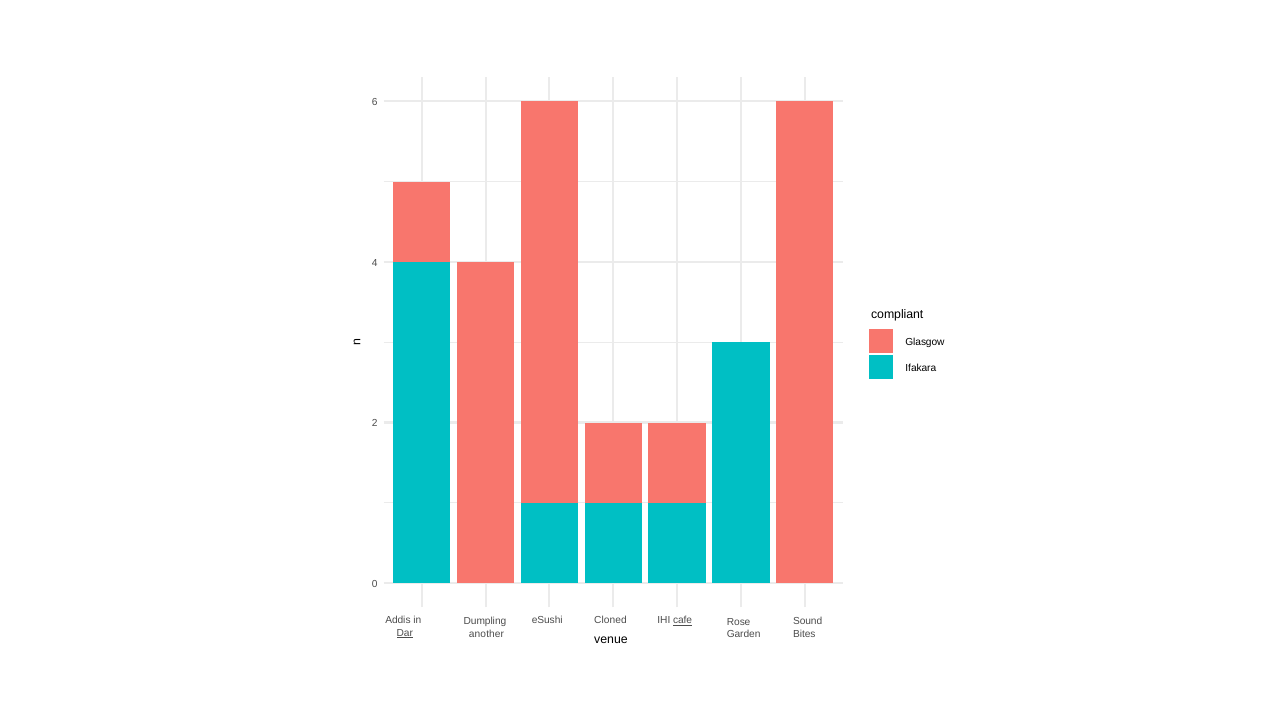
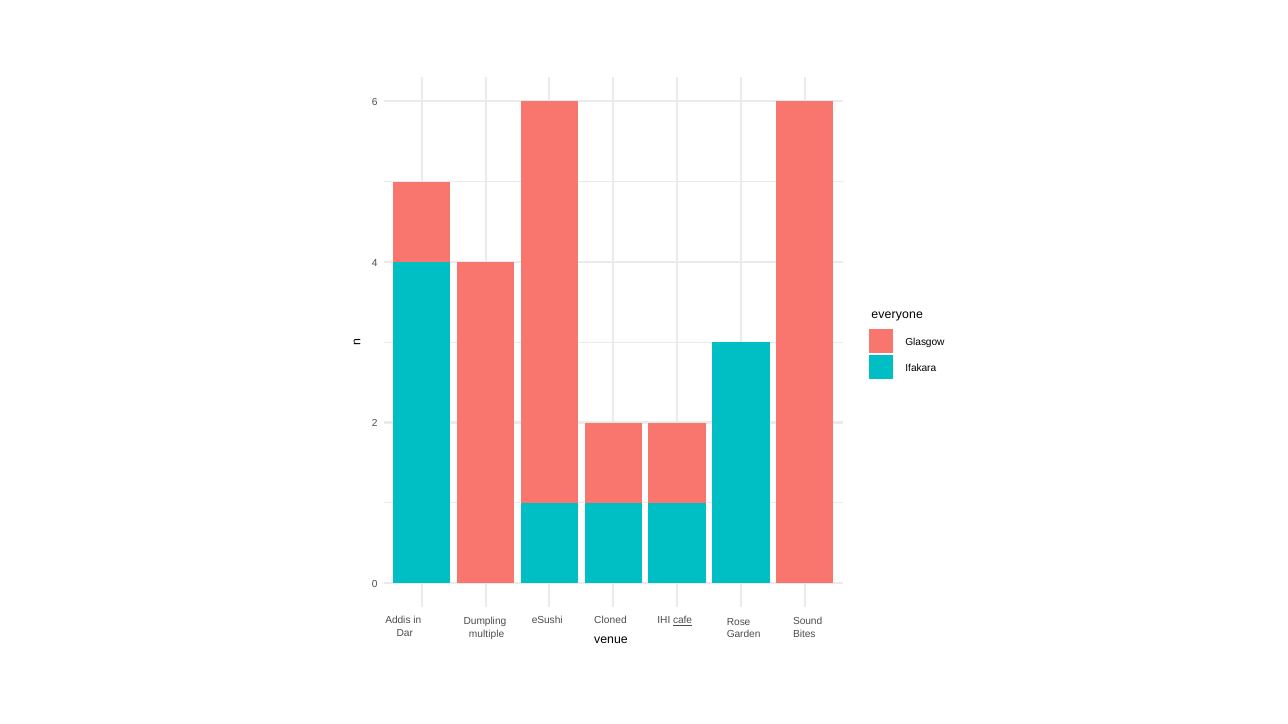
compliant: compliant -> everyone (897, 314)
Dar underline: present -> none (405, 633)
another: another -> multiple (487, 634)
